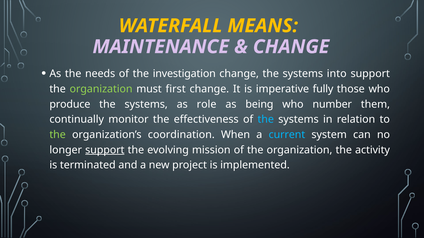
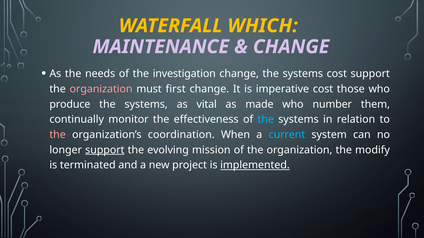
MEANS: MEANS -> WHICH (263, 26)
systems into: into -> cost (337, 74)
organization colour: light green -> pink (101, 89)
imperative fully: fully -> cost (323, 89)
role: role -> vital (207, 104)
being: being -> made (259, 104)
the colour: light green -> pink (58, 135)
activity: activity -> modify (372, 150)
implemented underline: none -> present (255, 165)
